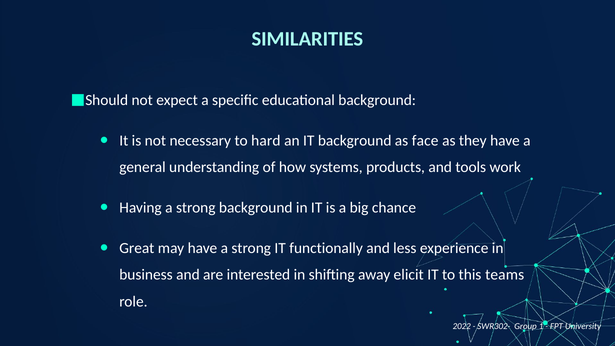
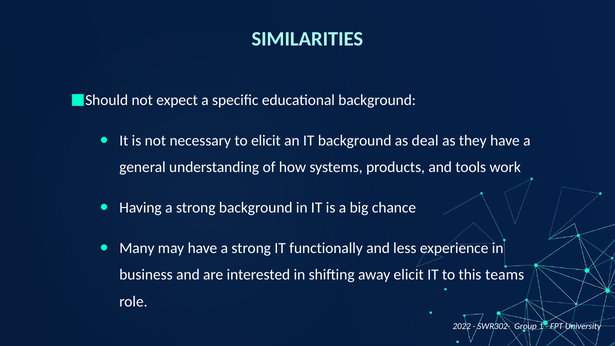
to hard: hard -> elicit (266, 141)
face: face -> deal (425, 141)
Great: Great -> Many (137, 248)
